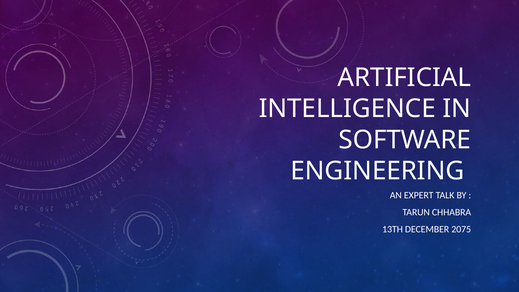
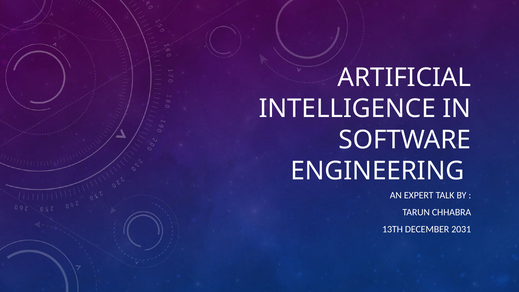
2075: 2075 -> 2031 (461, 229)
